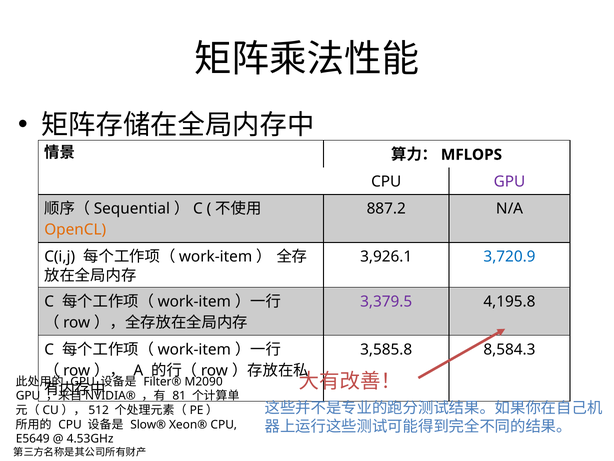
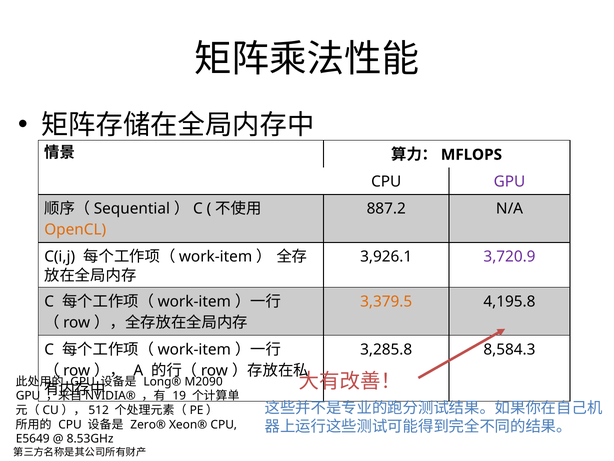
3,720.9 colour: blue -> purple (510, 257)
3,379.5 colour: purple -> orange (386, 301)
3,585.8: 3,585.8 -> 3,285.8 (386, 349)
Filter®: Filter® -> Long® (162, 381)
81: 81 -> 19 (179, 396)
Slow®: Slow® -> Zero® (148, 424)
4.53GHz: 4.53GHz -> 8.53GHz (90, 439)
